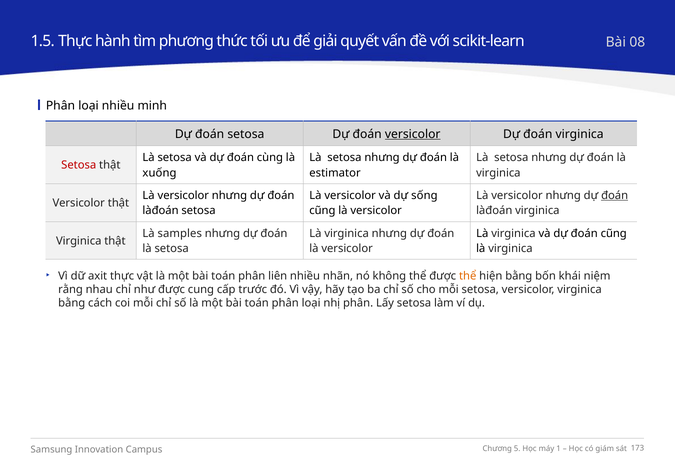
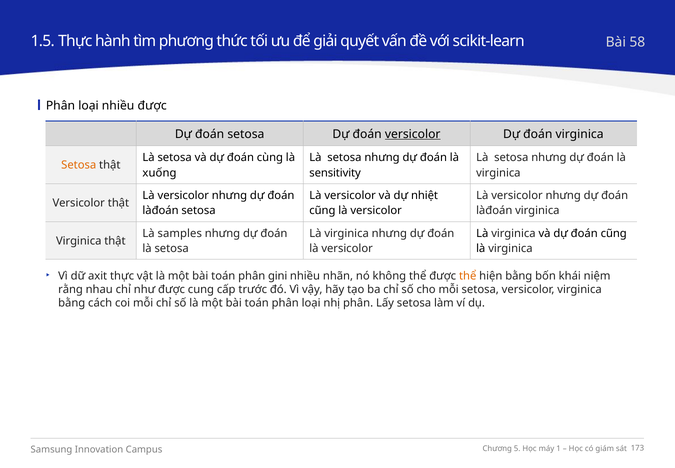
08: 08 -> 58 (637, 42)
nhiều minh: minh -> được (152, 106)
Setosa colour: red -> orange (79, 165)
estimator: estimator -> sensitivity (335, 173)
sống: sống -> nhiệt (425, 195)
đoán underline: present -> none (615, 195)
liên: liên -> gini (278, 276)
